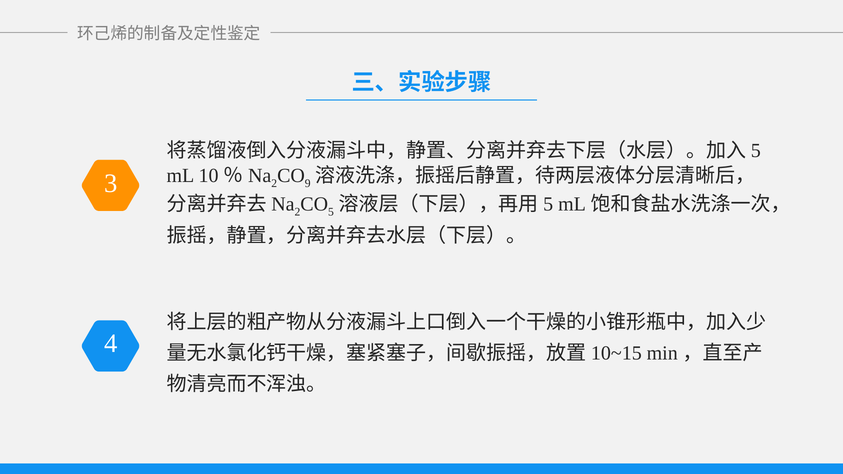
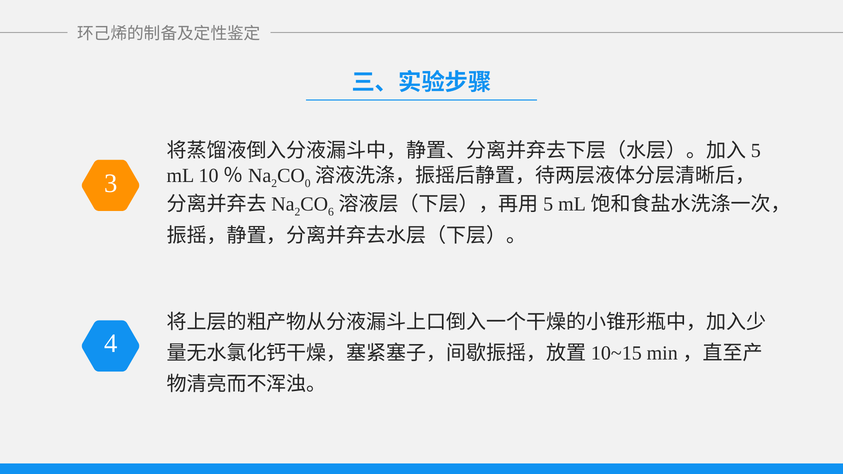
9: 9 -> 0 (308, 184)
5: 5 -> 6 (331, 212)
